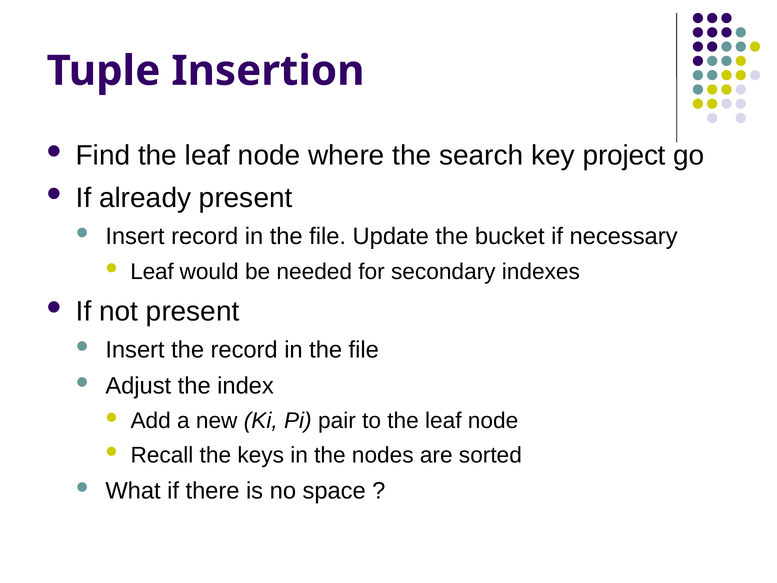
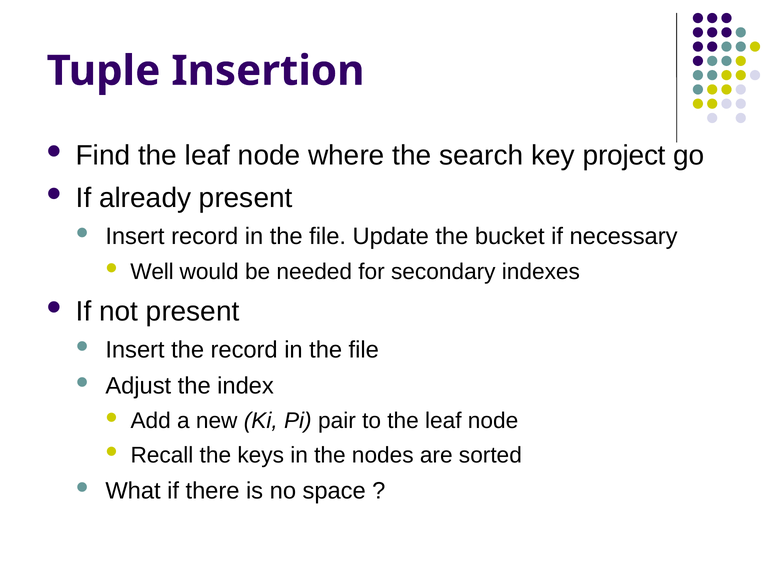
Leaf: Leaf -> Well (152, 271)
